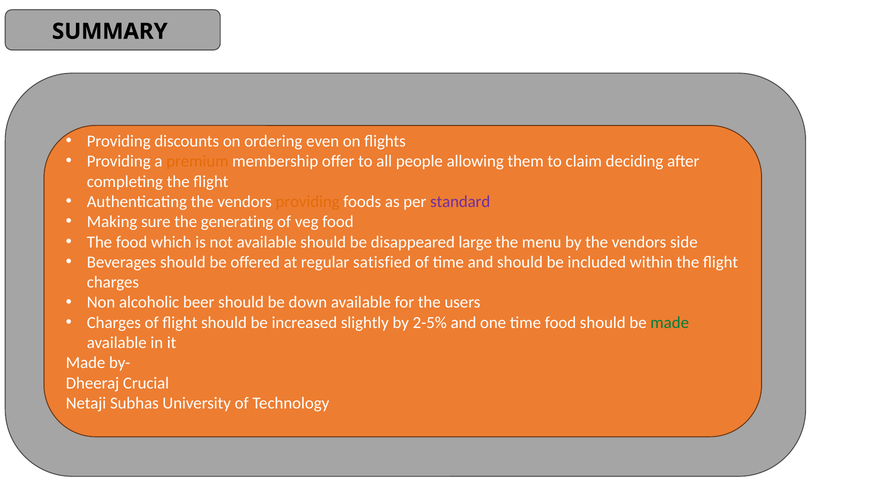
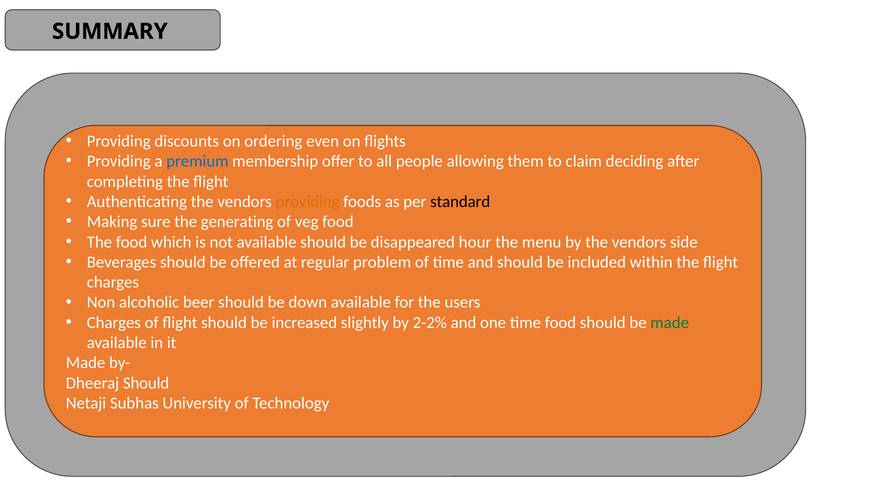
premium colour: orange -> blue (197, 161)
standard colour: purple -> black (460, 202)
large: large -> hour (475, 242)
satisfied: satisfied -> problem (382, 262)
2-5%: 2-5% -> 2-2% (430, 323)
Dheeraj Crucial: Crucial -> Should (146, 383)
